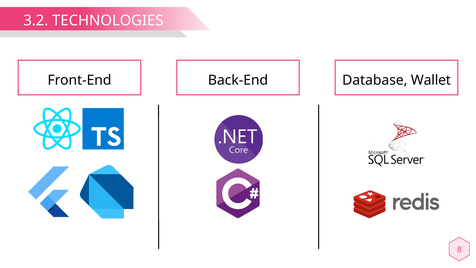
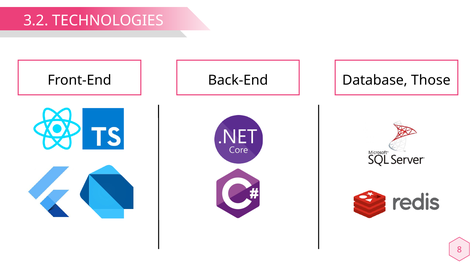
Wallet: Wallet -> Those (431, 80)
